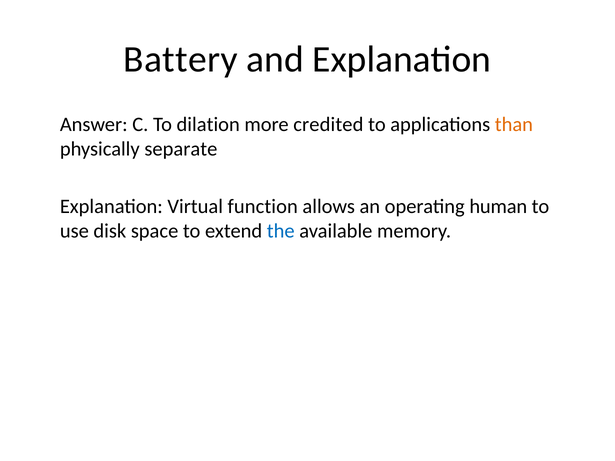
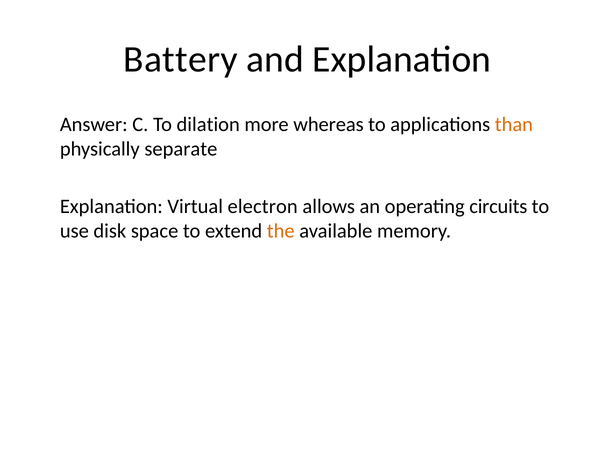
credited: credited -> whereas (328, 124)
function: function -> electron (263, 206)
human: human -> circuits (498, 206)
the colour: blue -> orange (281, 231)
